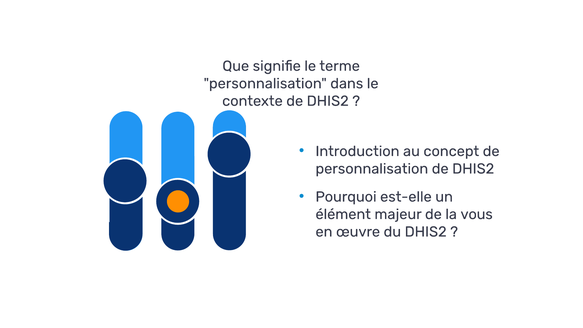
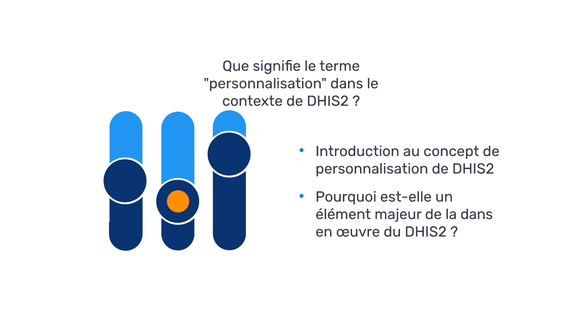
la vous: vous -> dans (477, 214)
